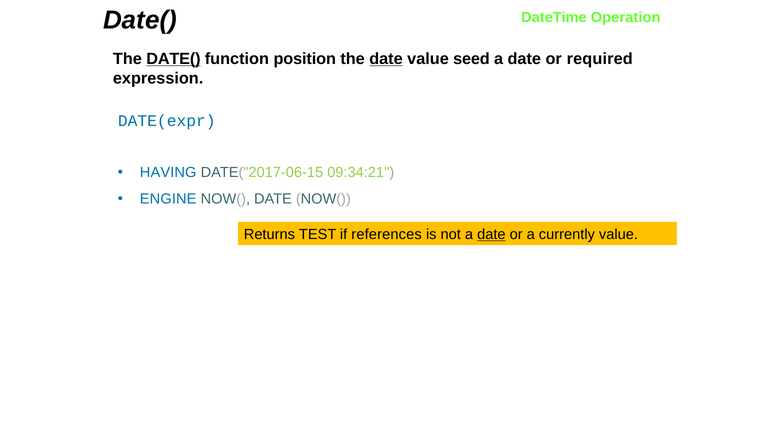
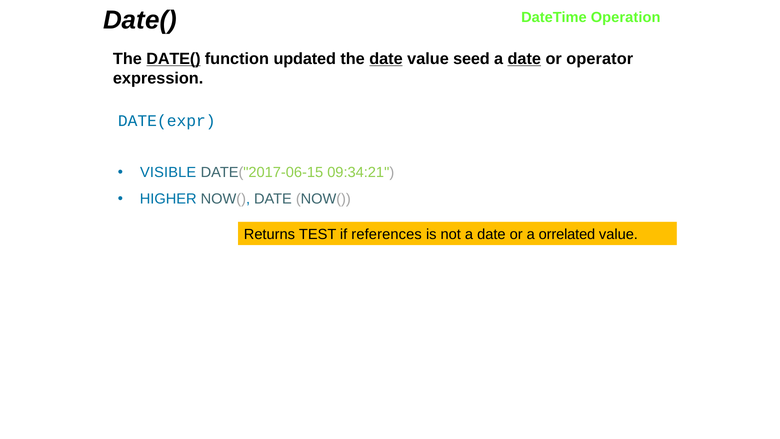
position: position -> updated (305, 59)
date underline: none -> present (524, 59)
required: required -> operator (600, 59)
HAVING: HAVING -> VISIBLE (168, 173)
ENGINE: ENGINE -> HIGHER (168, 199)
date underline: present -> none (491, 234)
currently: currently -> orrelated (567, 234)
